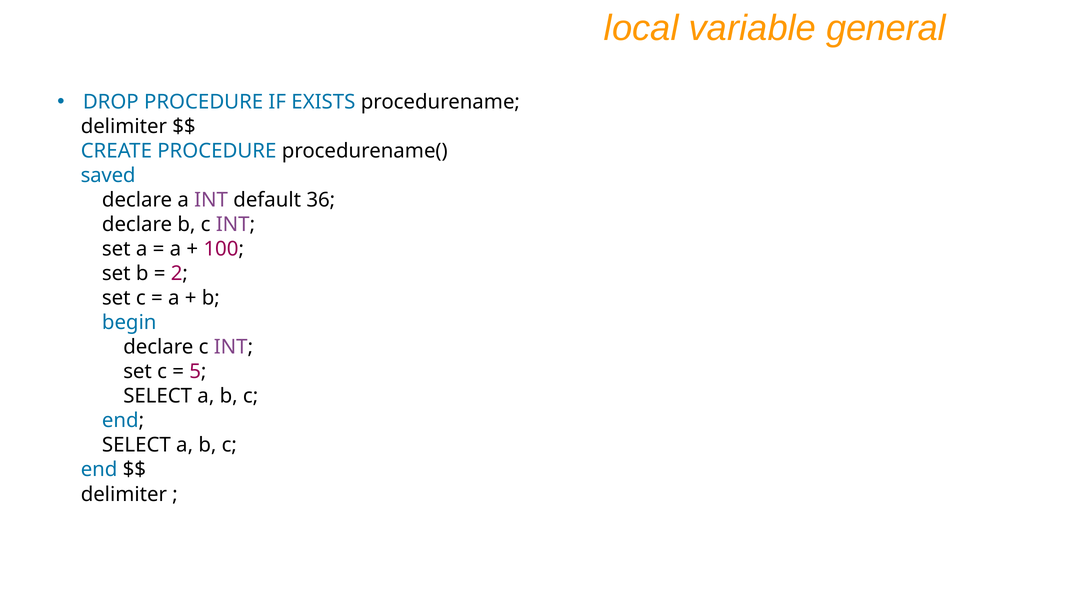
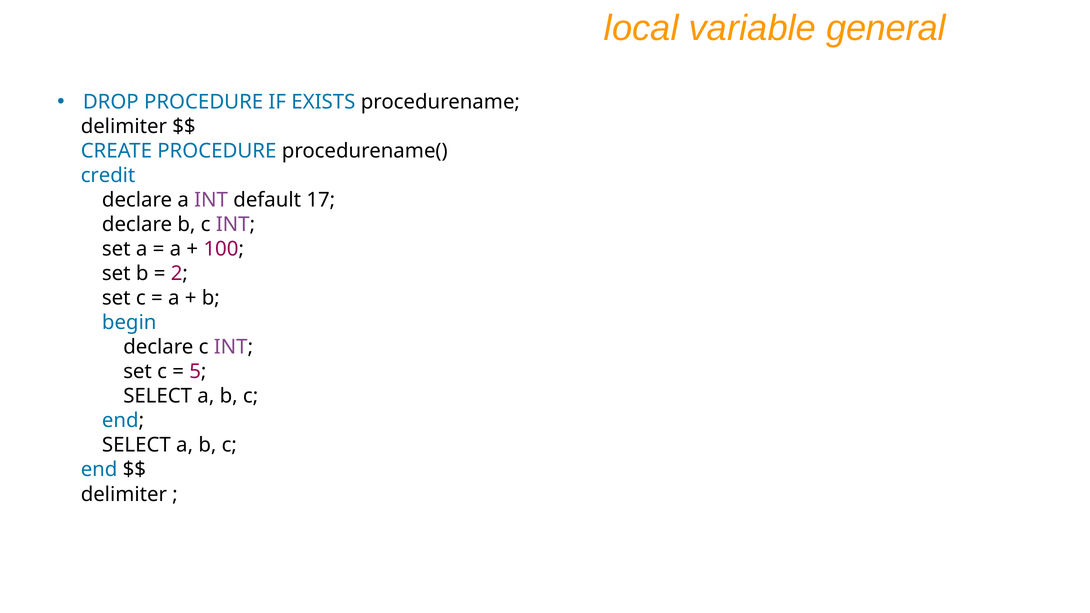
saved: saved -> credit (108, 176)
36: 36 -> 17 (321, 200)
